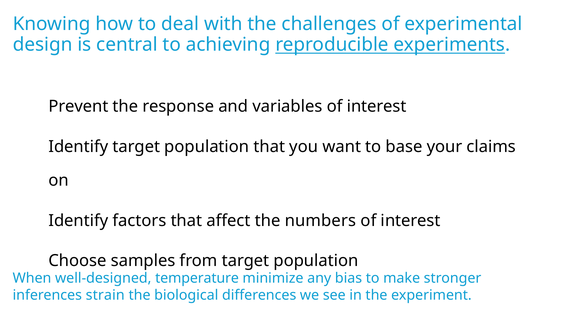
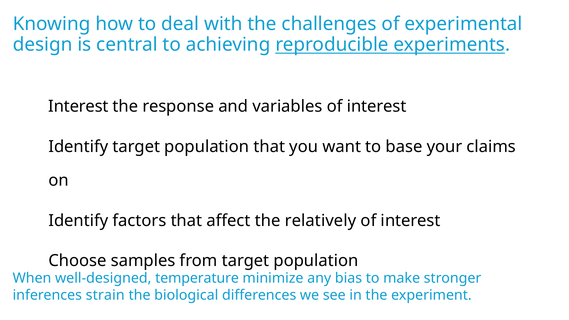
Prevent: Prevent -> Interest (78, 106)
numbers: numbers -> relatively (320, 221)
